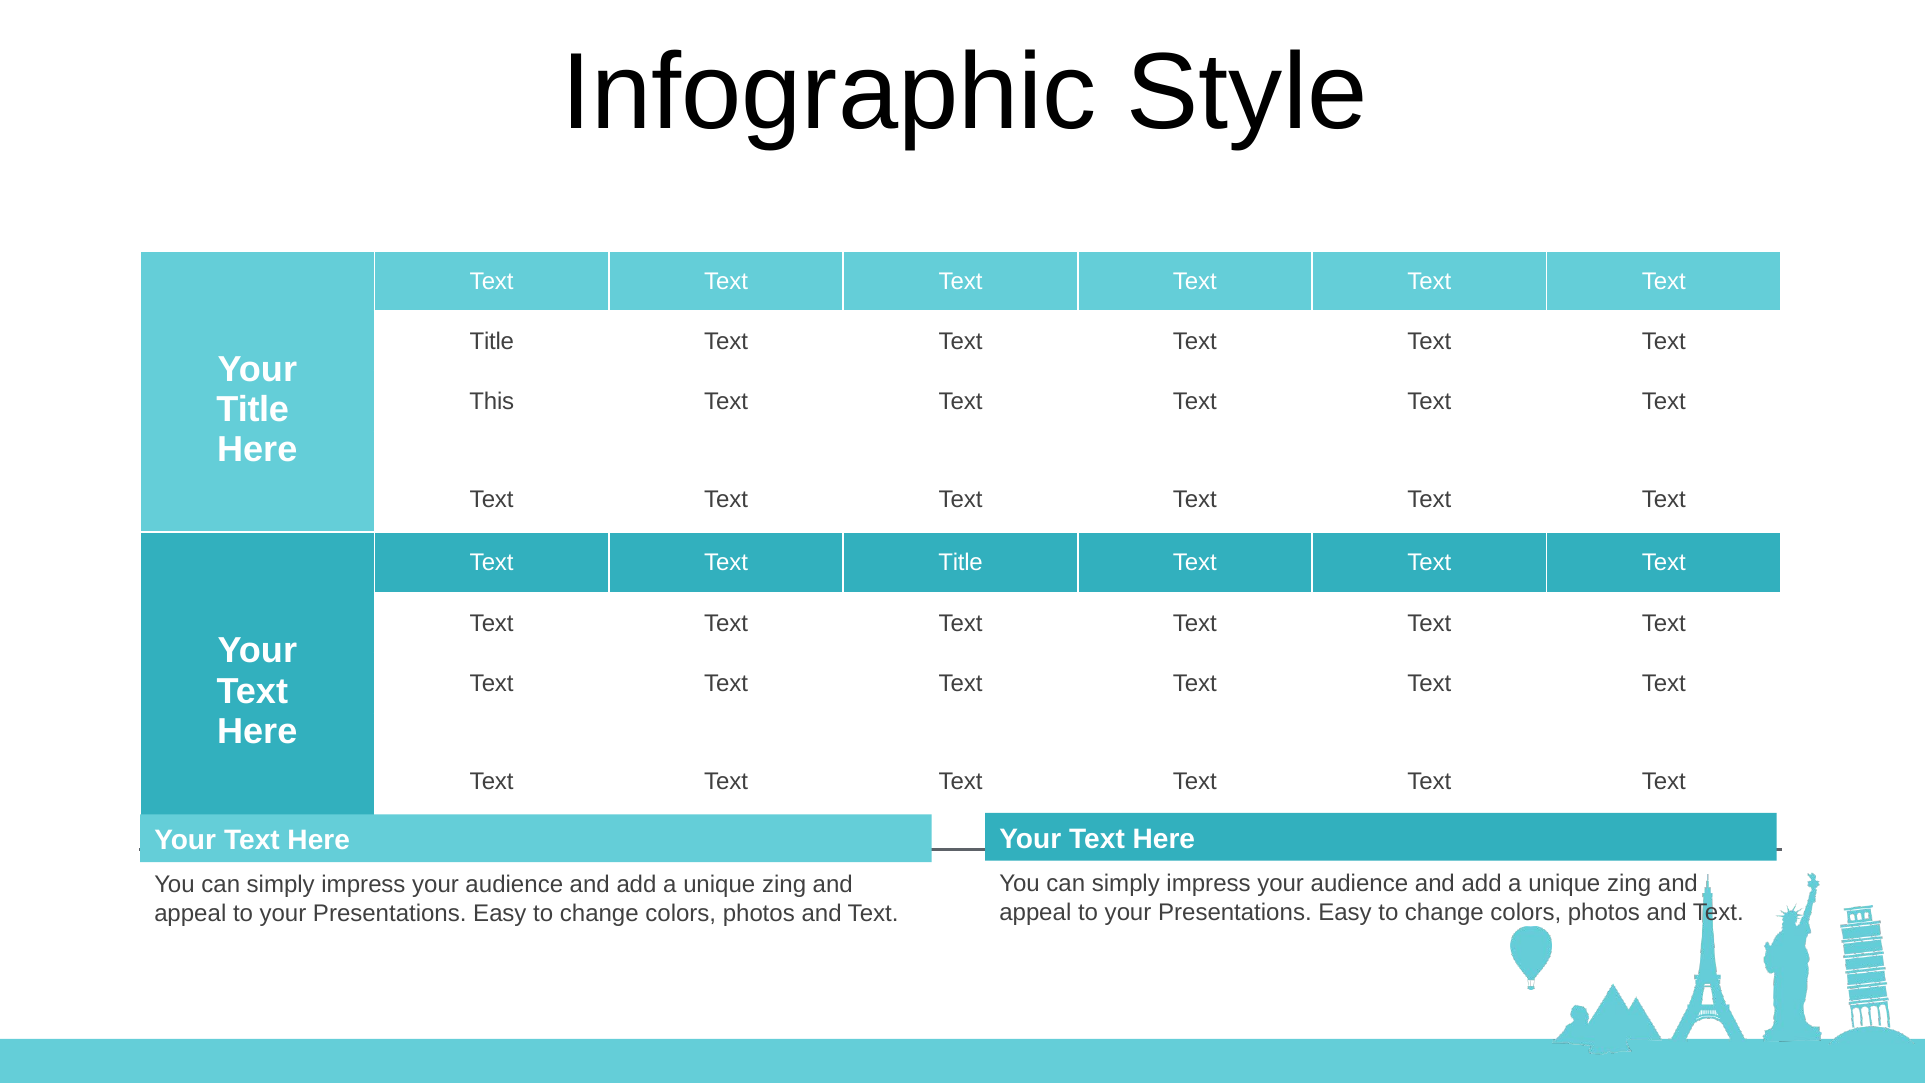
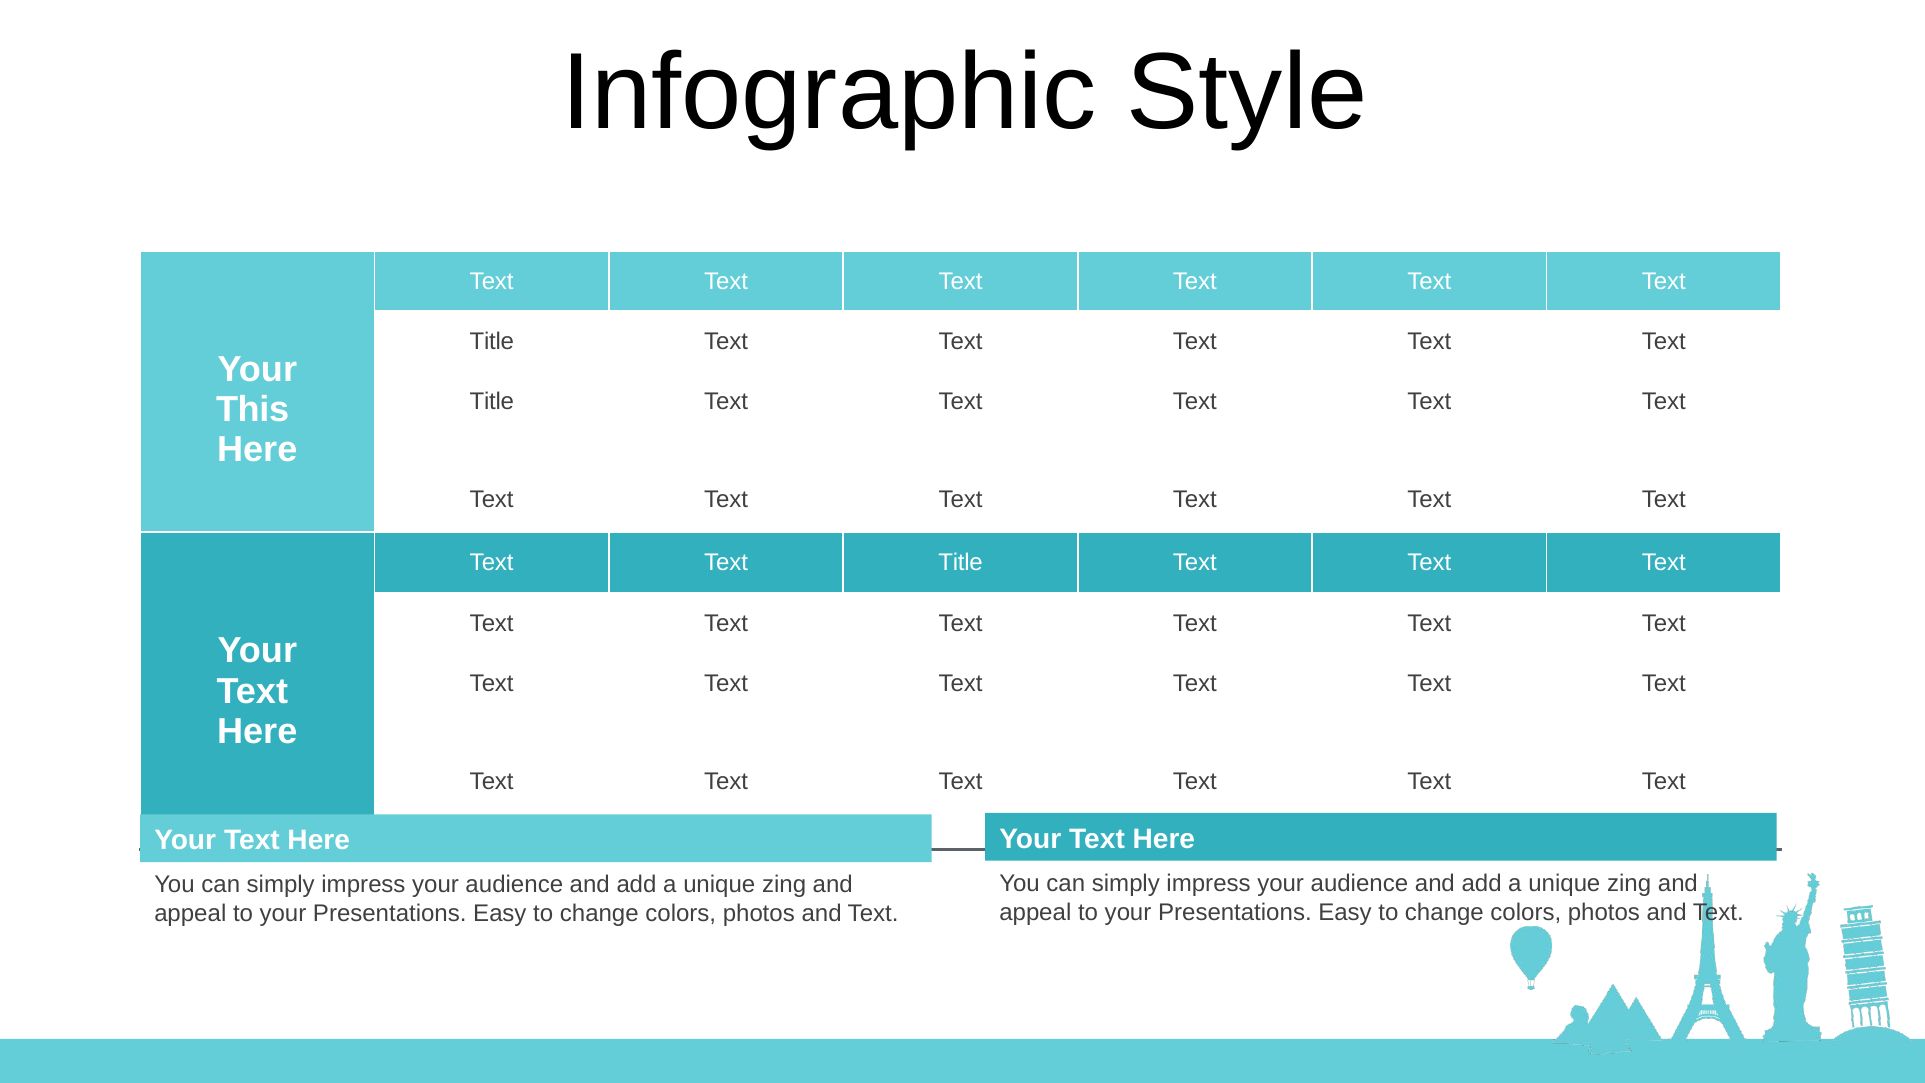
This: This -> Title (492, 402)
Title: Title -> This (253, 410)
